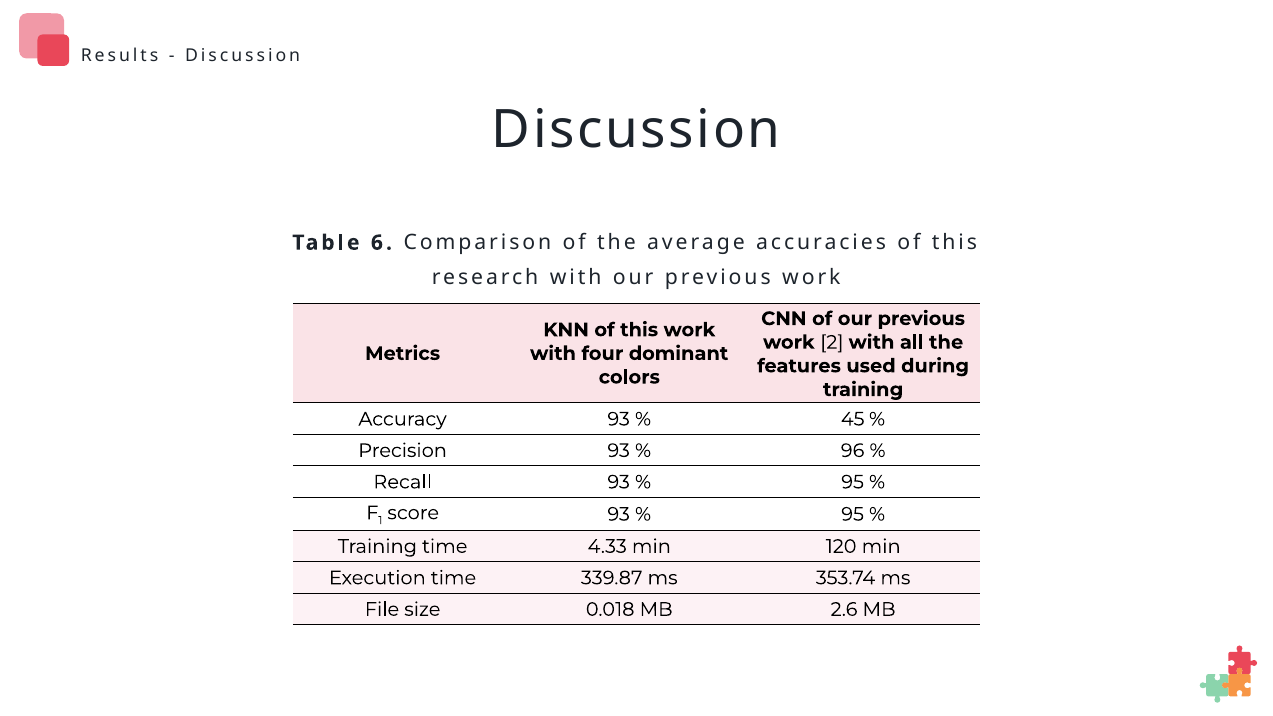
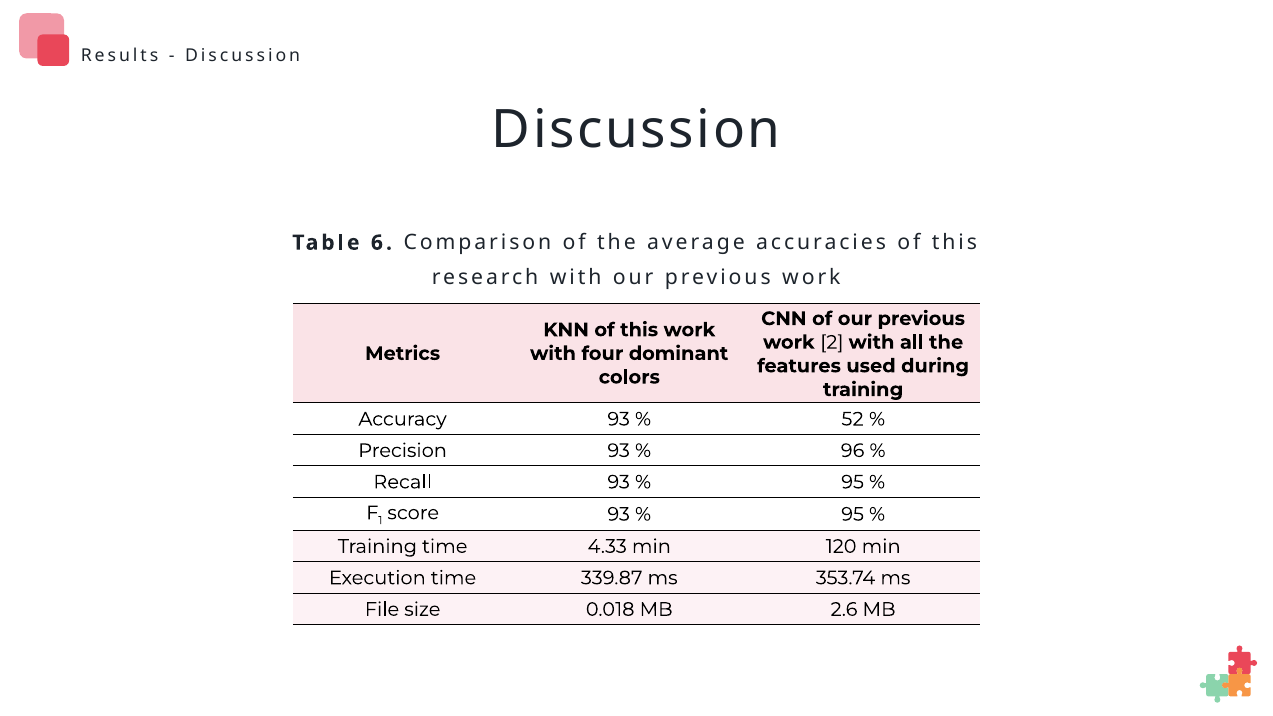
45: 45 -> 52 (853, 419)
